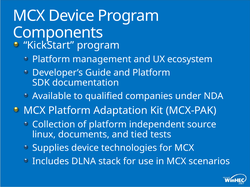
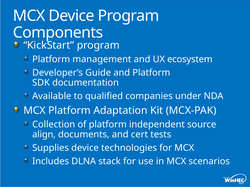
linux: linux -> align (44, 135)
tied: tied -> cert (139, 135)
